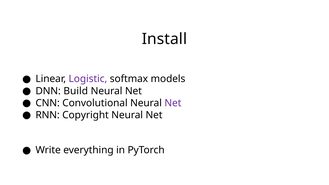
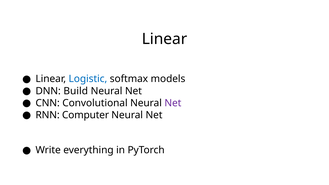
Install: Install -> Linear (165, 39)
Logistic colour: purple -> blue (88, 79)
Copyright: Copyright -> Computer (86, 115)
